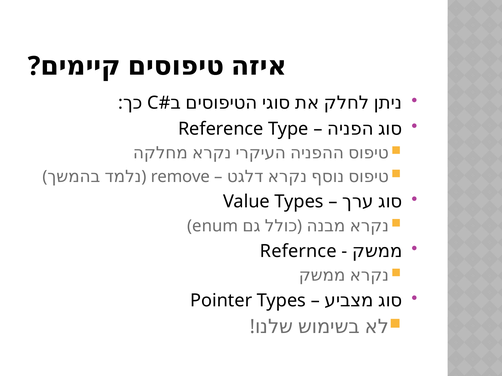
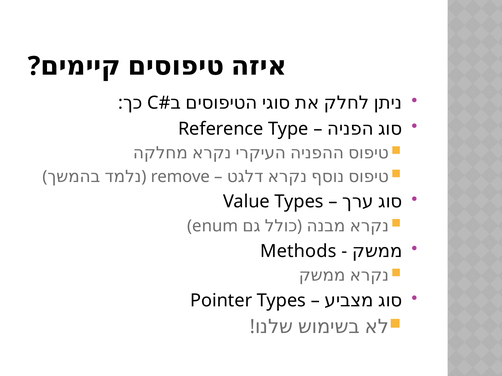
Refernce: Refernce -> Methods (298, 251)
